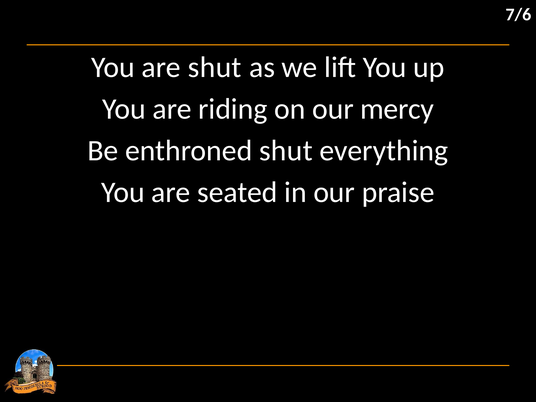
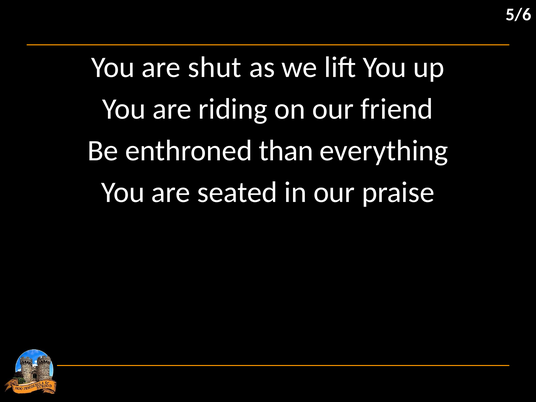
7/6: 7/6 -> 5/6 (518, 15)
mercy: mercy -> friend (397, 109)
enthroned shut: shut -> than (286, 151)
